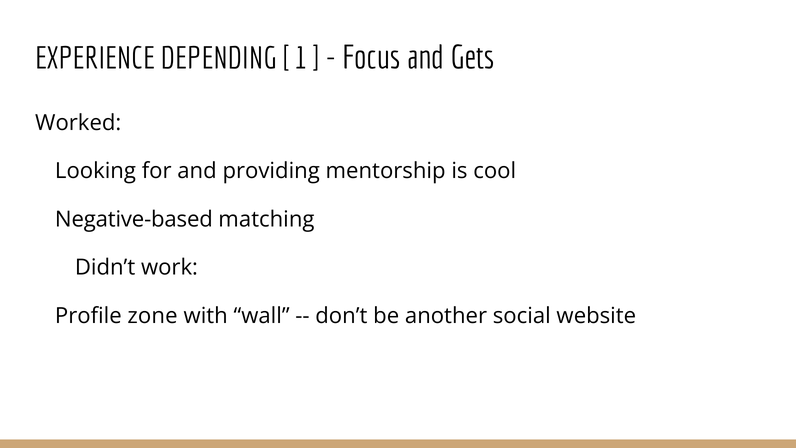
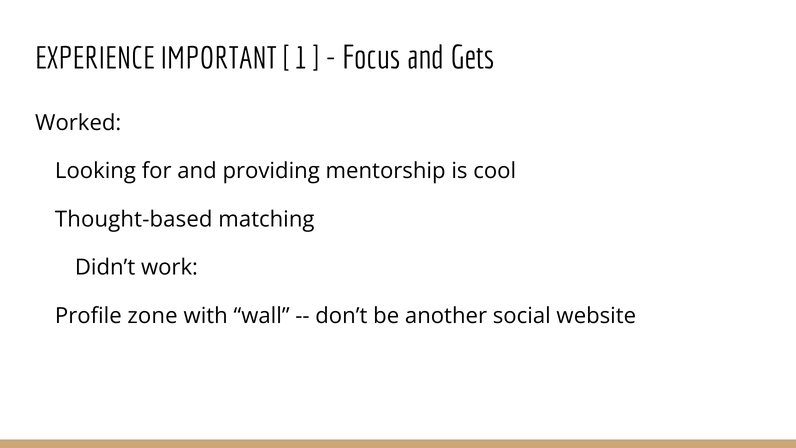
DEPENDING: DEPENDING -> IMPORTANT (219, 58)
Negative-based: Negative-based -> Thought-based (134, 219)
